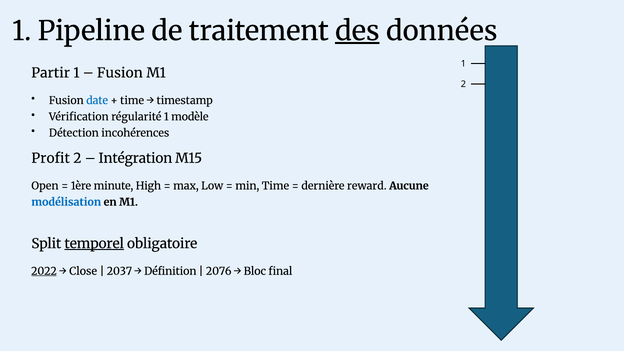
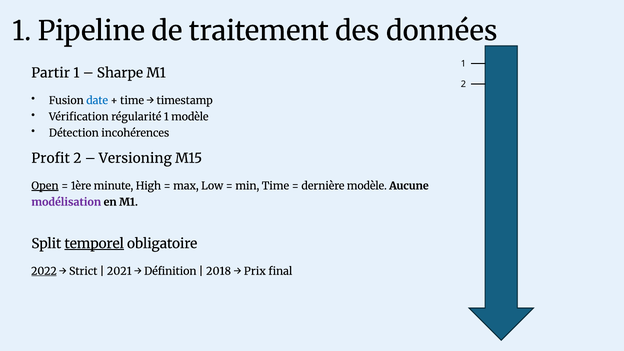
des underline: present -> none (357, 31)
Fusion: Fusion -> Sharpe (120, 73)
Intégration: Intégration -> Versioning (135, 158)
Open underline: none -> present (45, 186)
dernière reward: reward -> modèle (367, 186)
modélisation colour: blue -> purple (66, 202)
Close: Close -> Strict (83, 271)
2037: 2037 -> 2021 (119, 271)
2076: 2076 -> 2018 (219, 271)
Bloc: Bloc -> Prix (255, 271)
